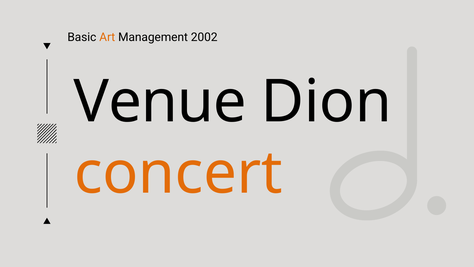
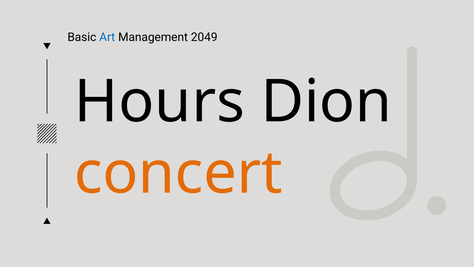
Art colour: orange -> blue (107, 37)
2002: 2002 -> 2049 (204, 37)
Venue: Venue -> Hours (159, 102)
